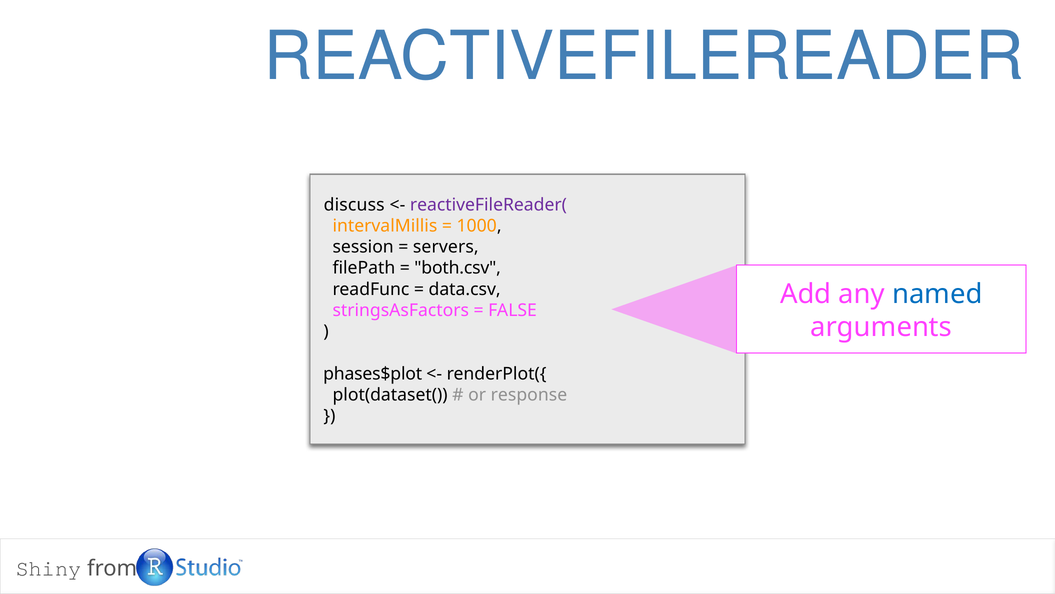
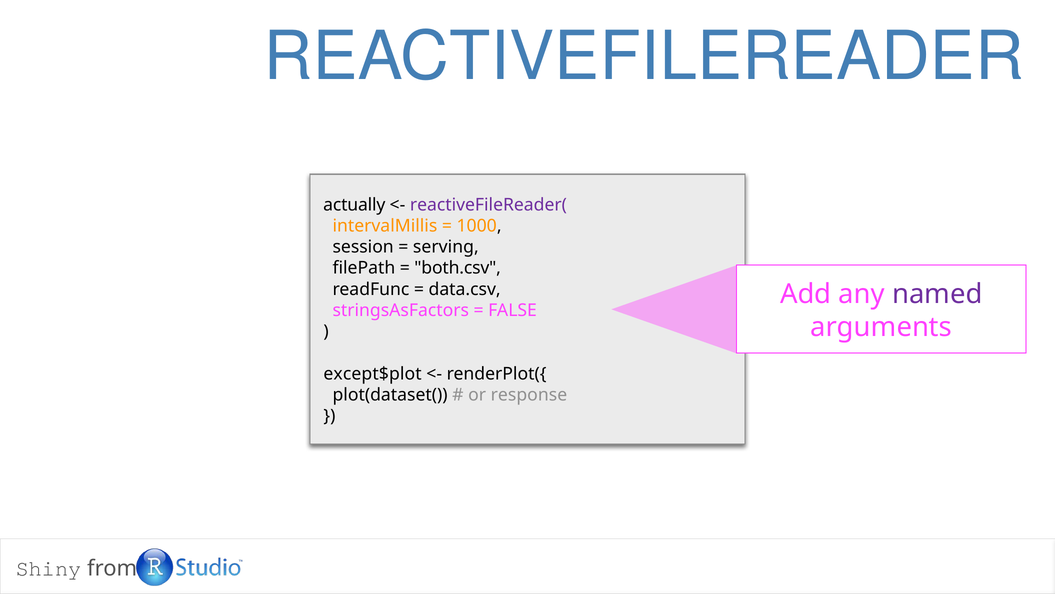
discuss: discuss -> actually (354, 205)
servers: servers -> serving (446, 247)
named colour: blue -> purple (937, 294)
phases$plot: phases$plot -> except$plot (373, 373)
